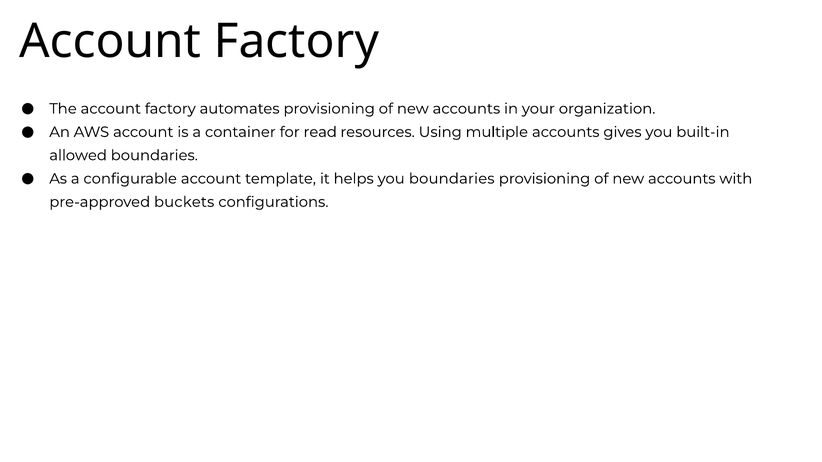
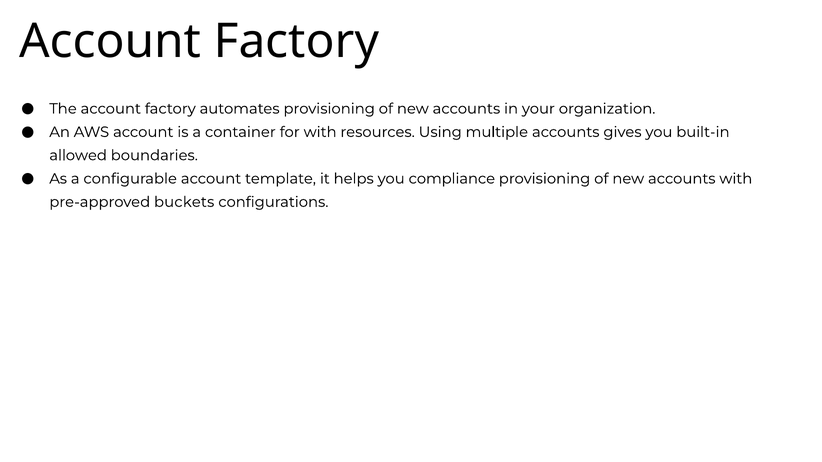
for read: read -> with (320, 132)
you boundaries: boundaries -> compliance (452, 179)
